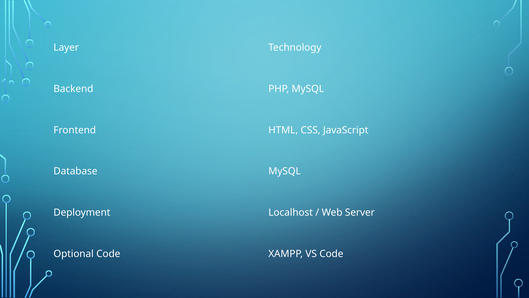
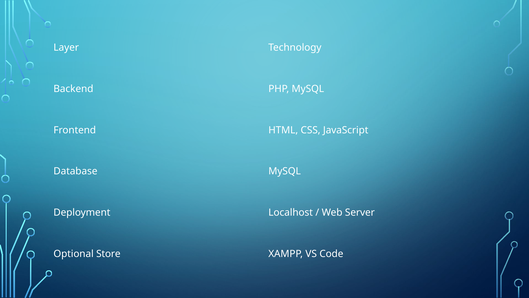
Optional Code: Code -> Store (108, 253)
